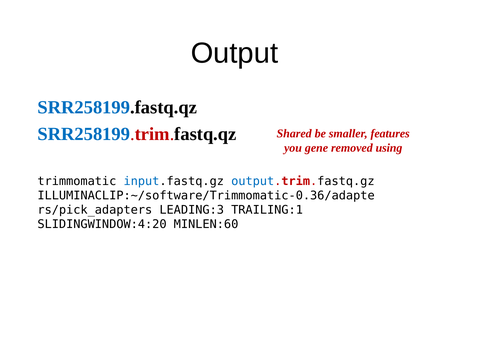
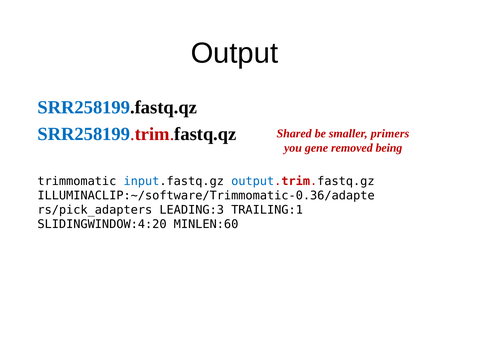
features: features -> primers (390, 134)
using: using -> being (389, 148)
